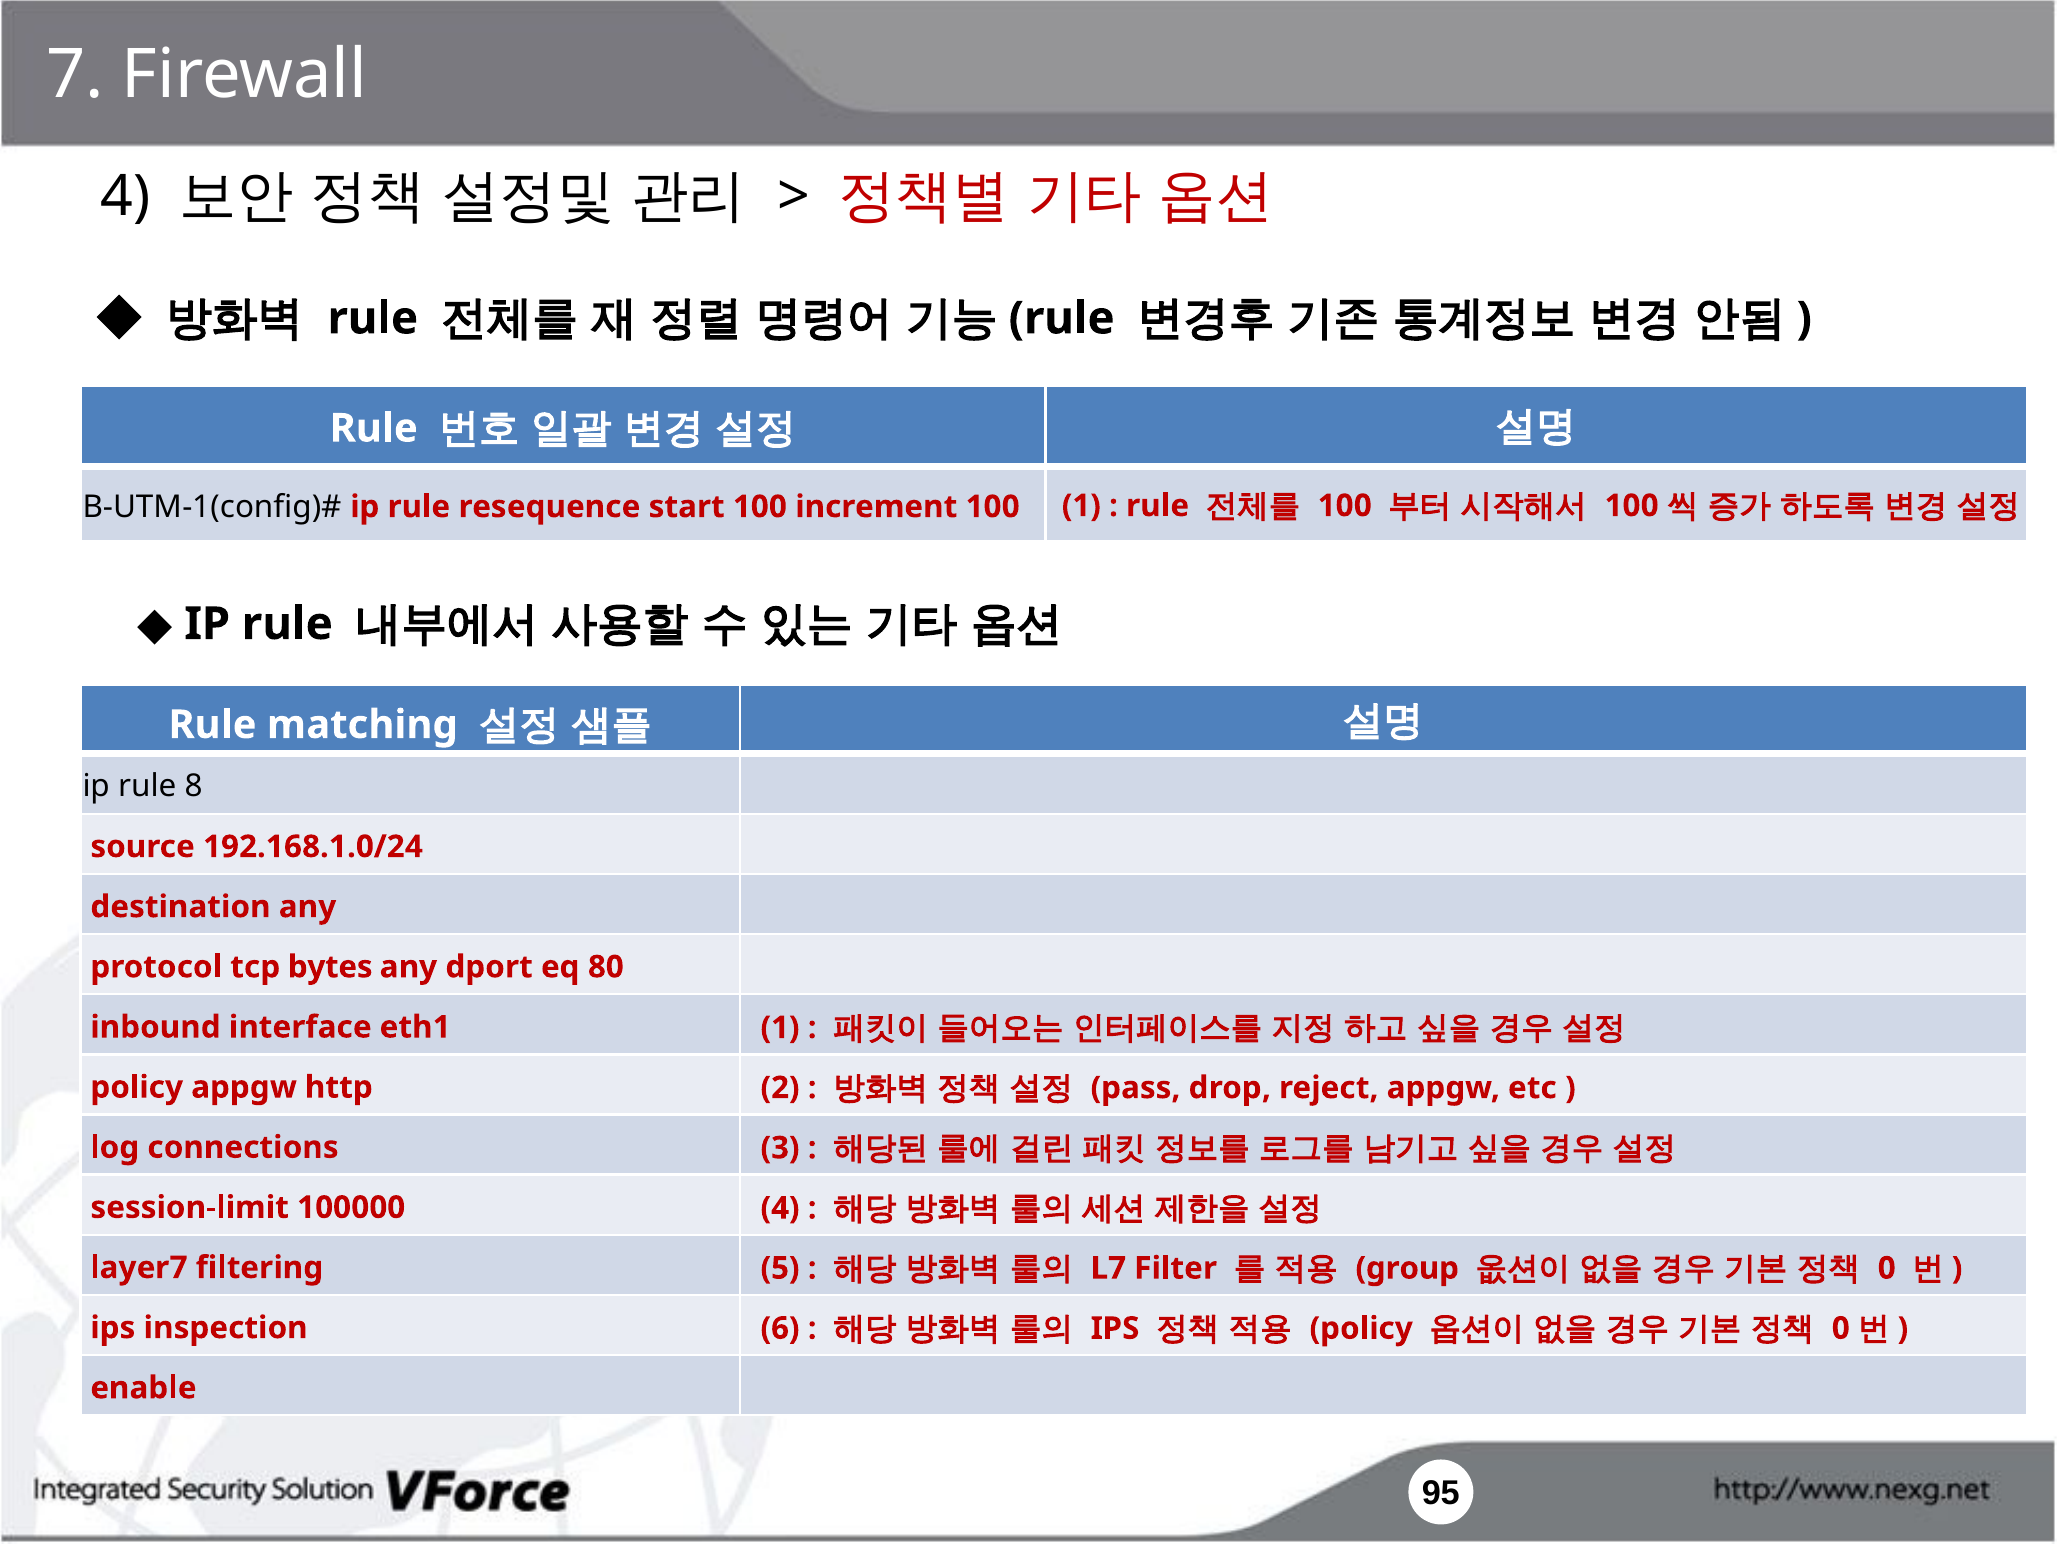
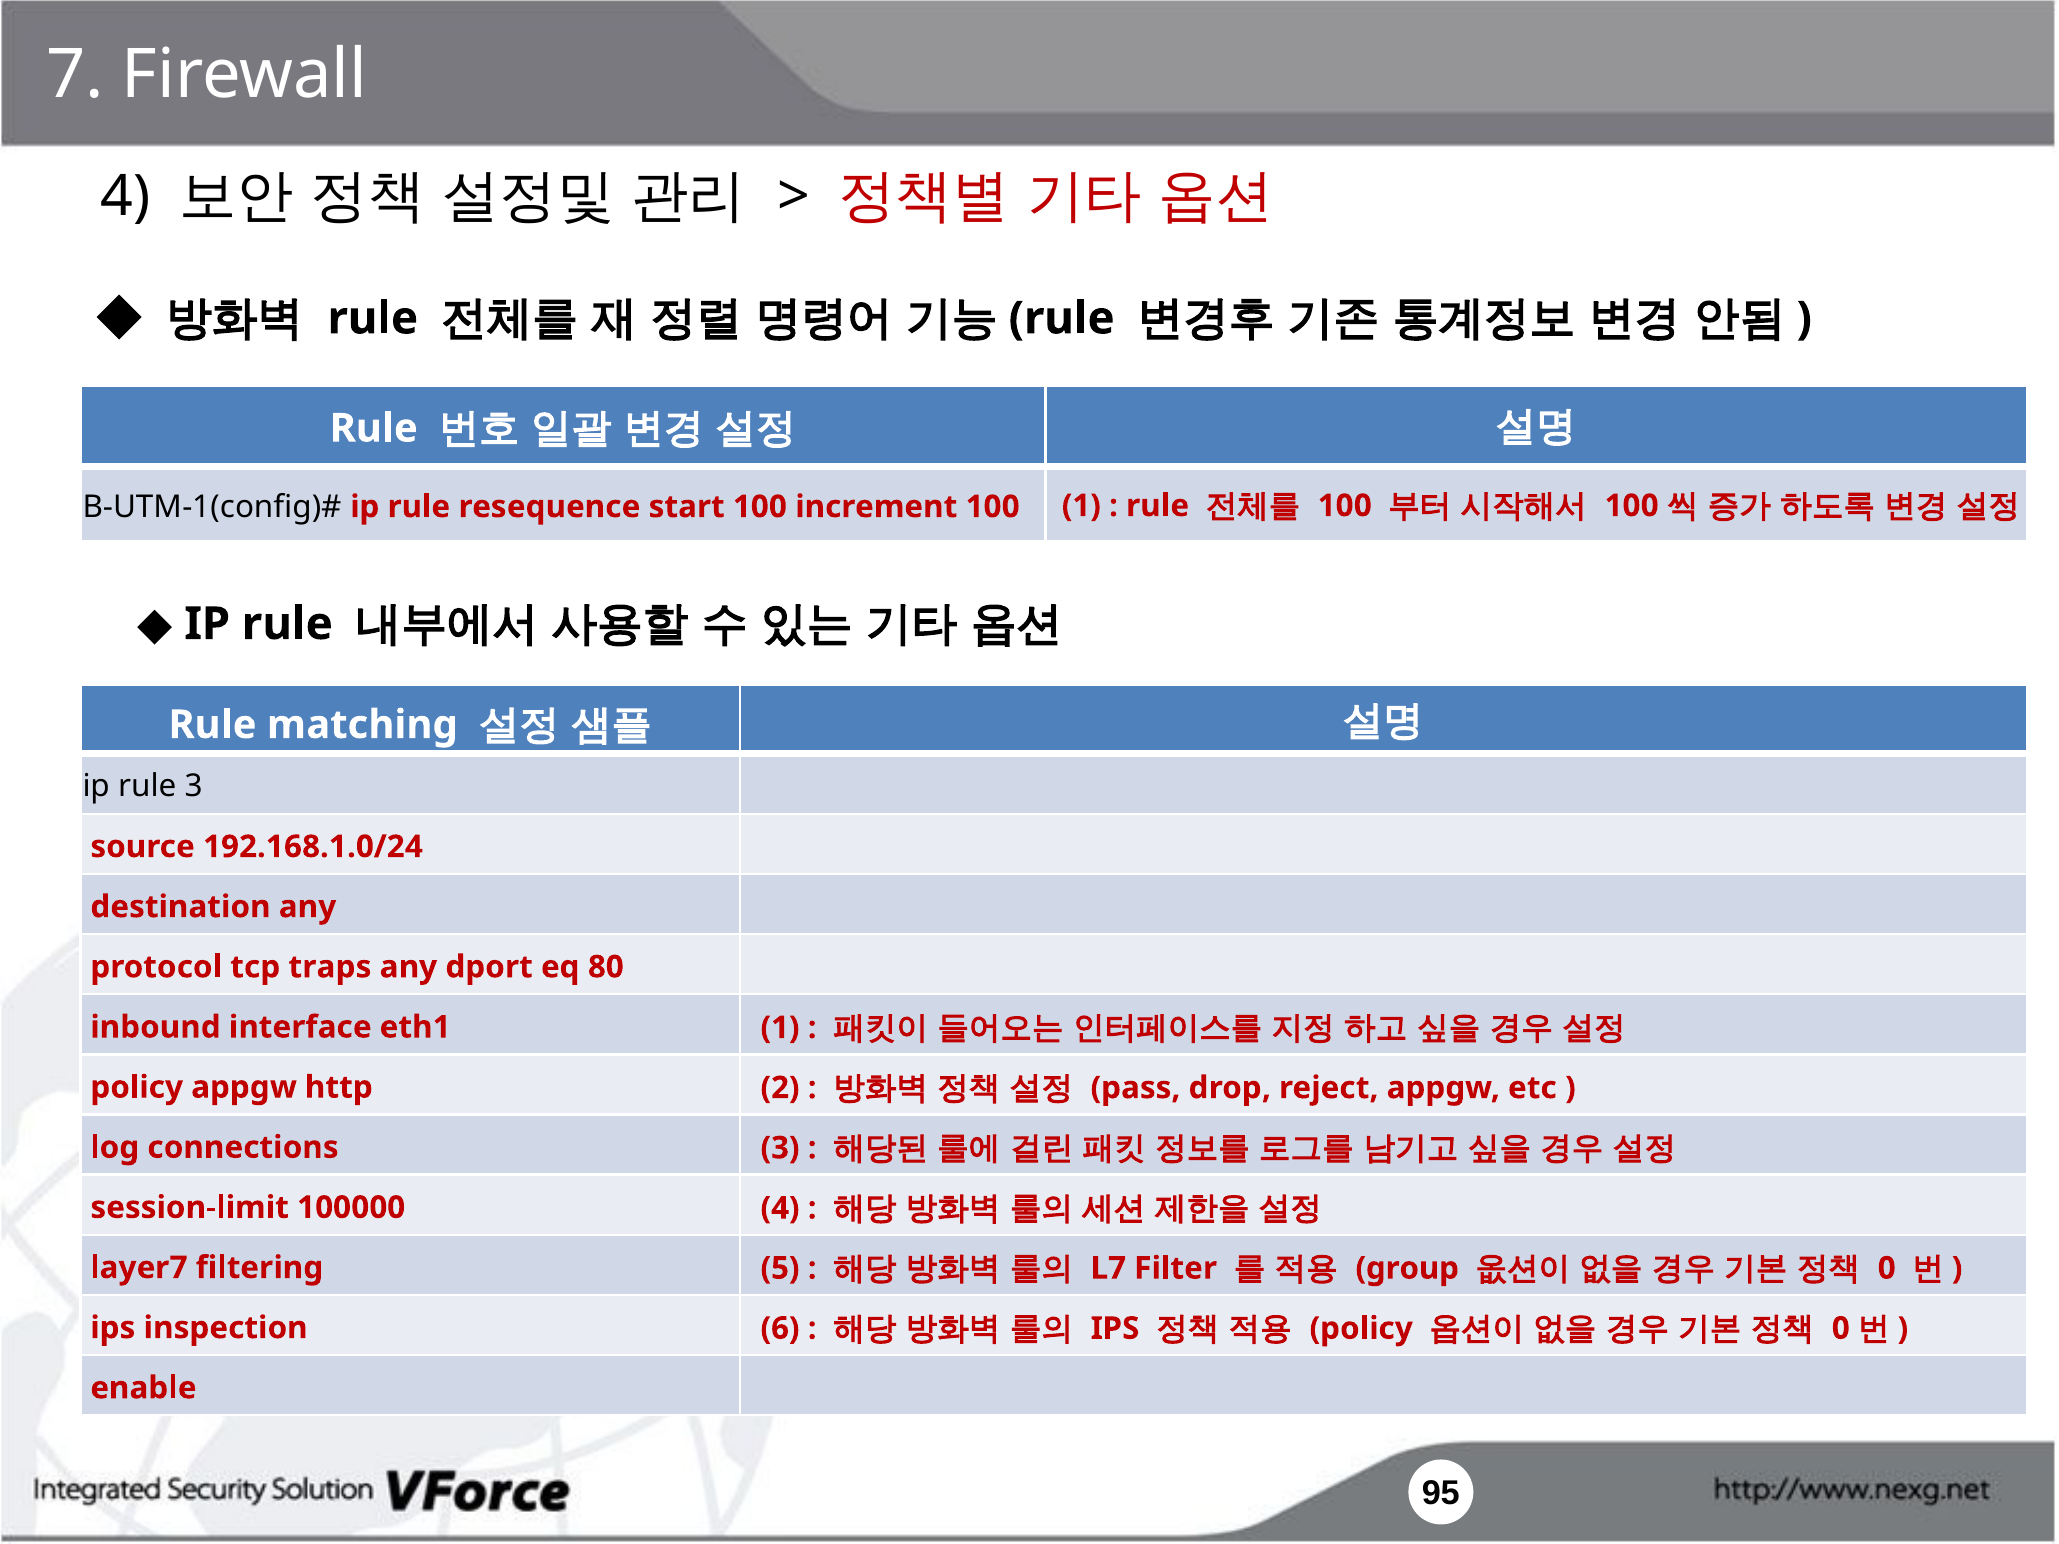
rule 8: 8 -> 3 (194, 787)
bytes: bytes -> traps (330, 967)
